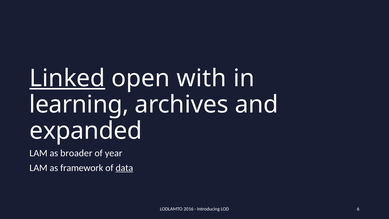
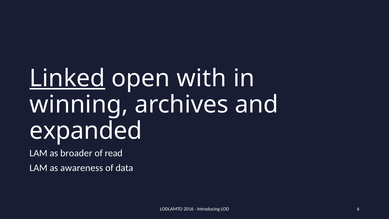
learning: learning -> winning (79, 105)
year: year -> read (114, 153)
framework: framework -> awareness (82, 168)
data underline: present -> none (124, 168)
